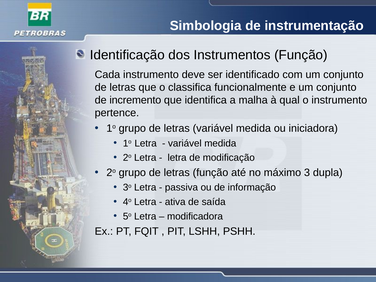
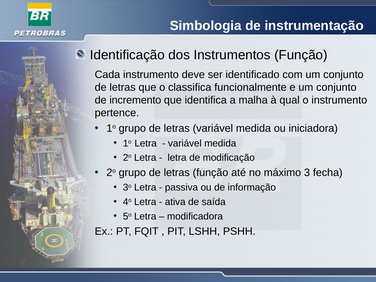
dupla: dupla -> fecha (328, 173)
